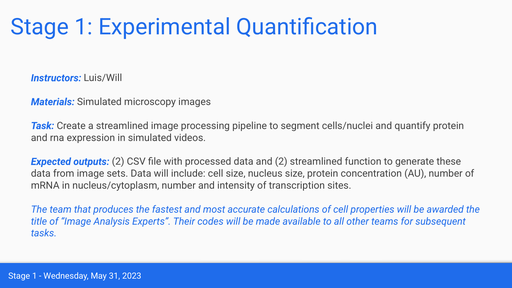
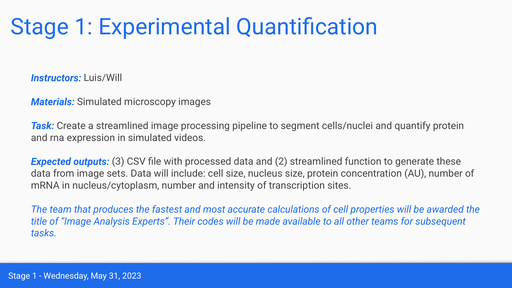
outputs 2: 2 -> 3 (118, 162)
